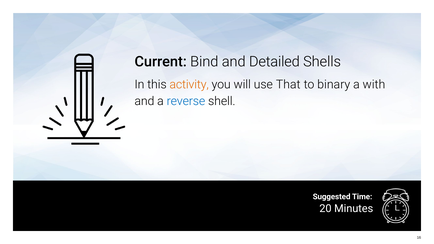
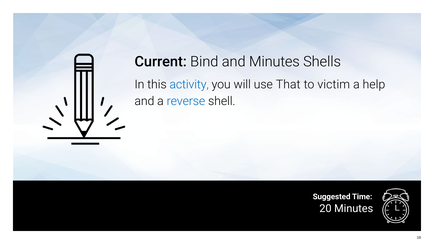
and Detailed: Detailed -> Minutes (274, 62)
activity colour: orange -> blue (189, 85)
binary: binary -> victim (334, 85)
with: with -> help (374, 85)
